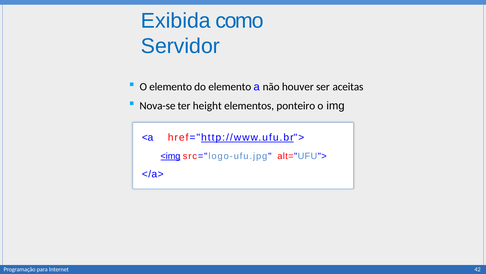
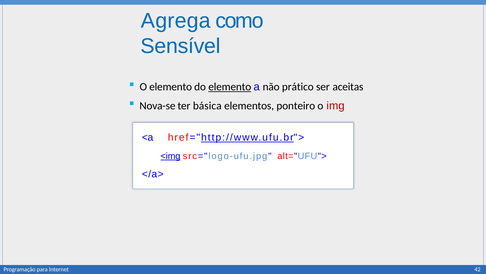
Exibida: Exibida -> Agrega (176, 21)
Servidor: Servidor -> Sensível (181, 46)
elemento underline: none -> present (230, 87)
houver: houver -> prático (298, 87)
height: height -> básica (207, 106)
img colour: black -> red (336, 106)
